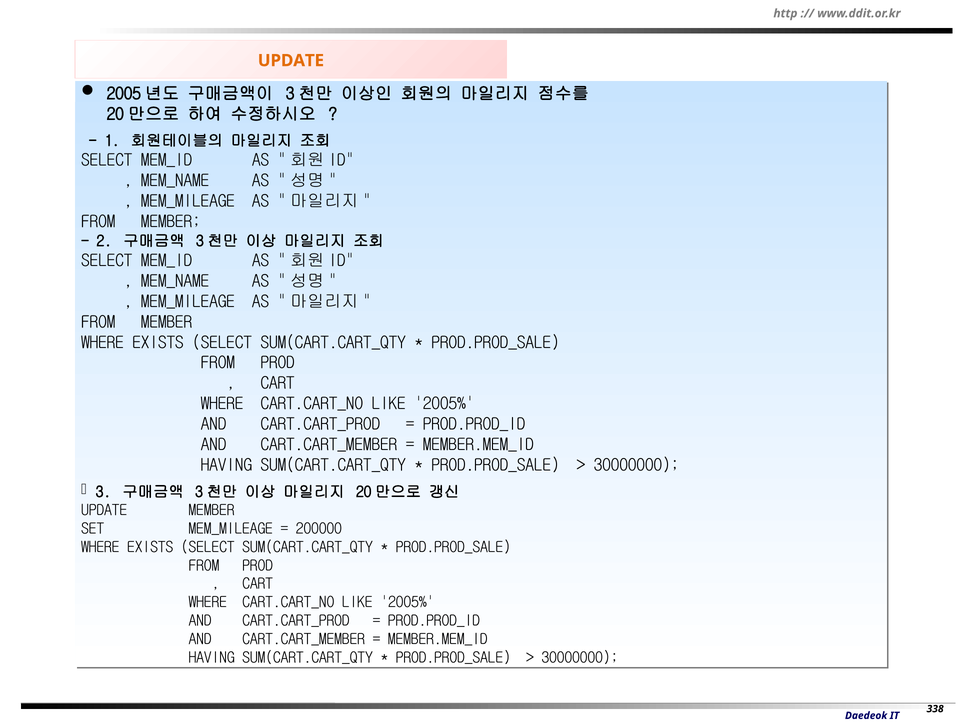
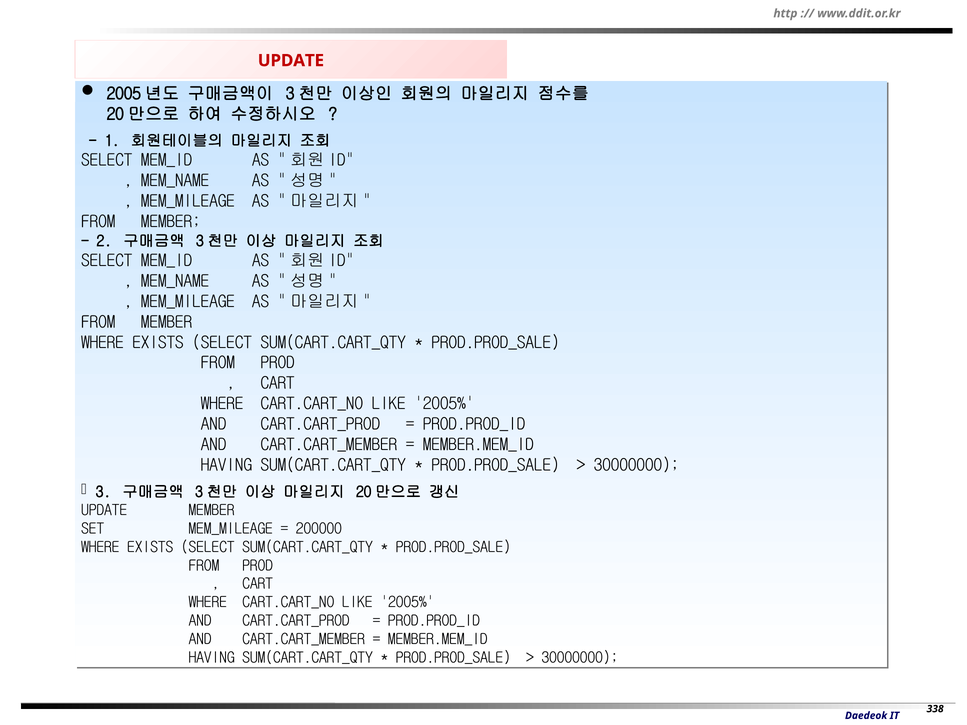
UPDATE colour: orange -> red (291, 61)
